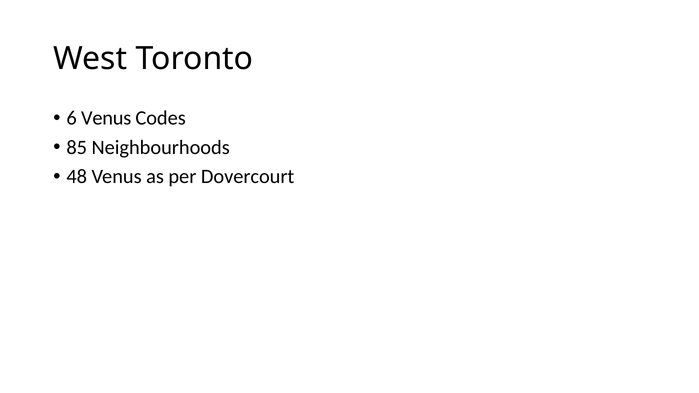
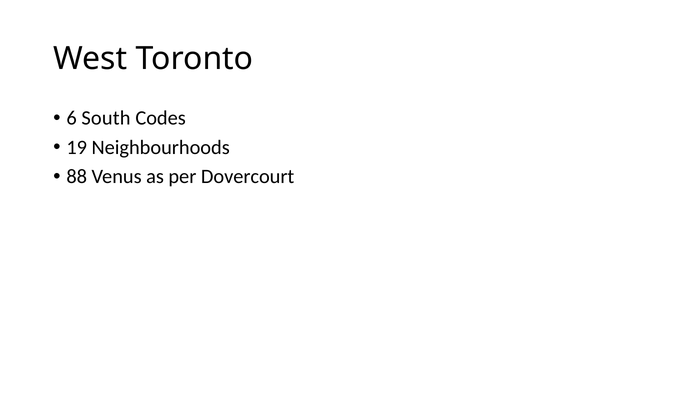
6 Venus: Venus -> South (106, 118)
85: 85 -> 19 (77, 147)
48: 48 -> 88 (77, 177)
